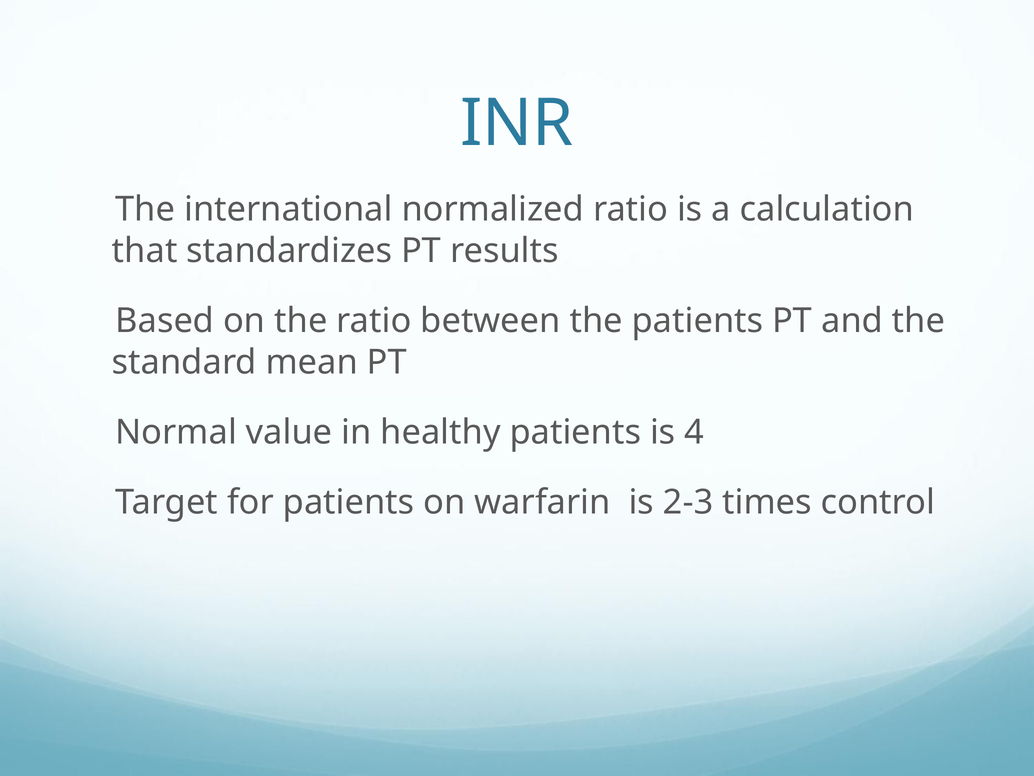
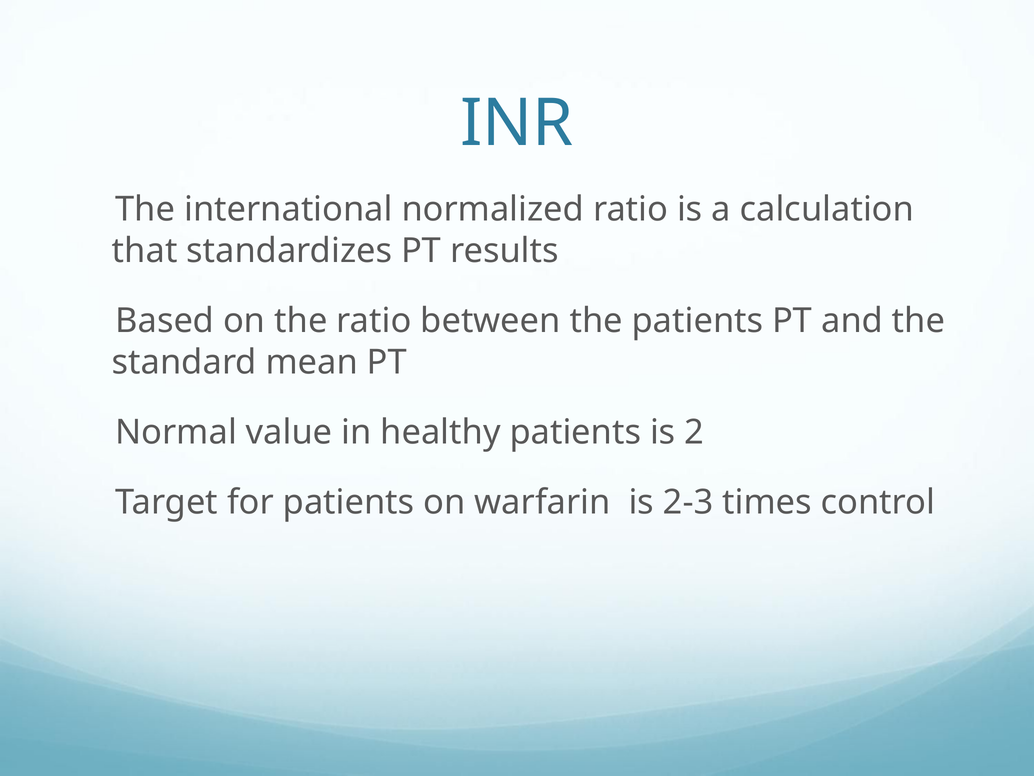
4: 4 -> 2 (694, 432)
